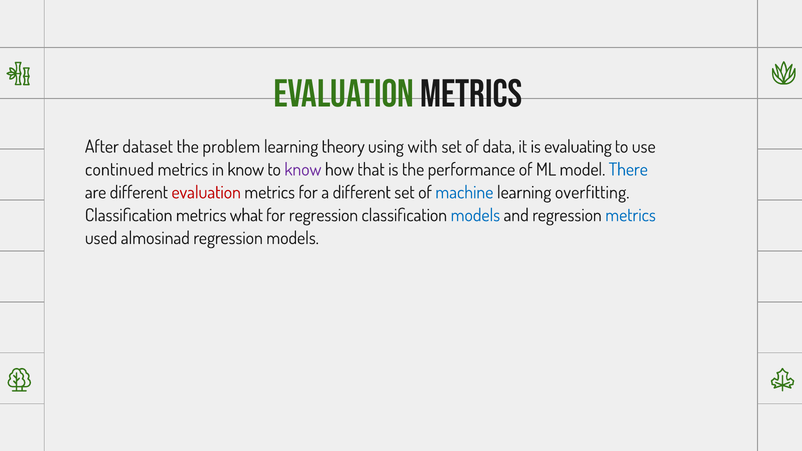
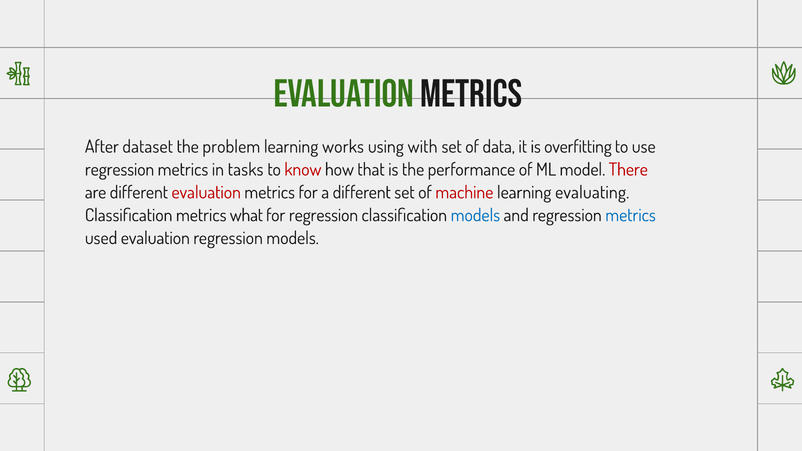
theory: theory -> works (343, 147)
evaluating: evaluating -> overfitting (578, 147)
continued: continued -> regression (120, 170)
in know: know -> tasks (246, 170)
know colour: purple -> red (303, 170)
There colour: blue -> red (628, 170)
machine colour: blue -> red (464, 193)
overfitting: overfitting -> evaluating (592, 193)
used almosinad: almosinad -> evaluation (155, 238)
